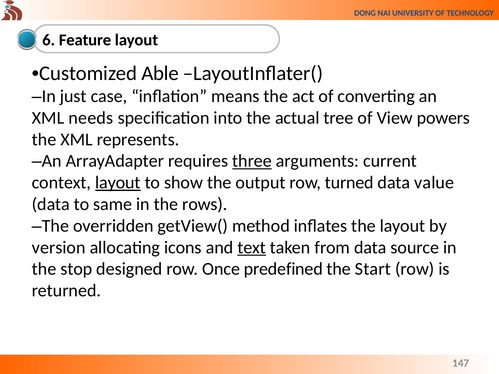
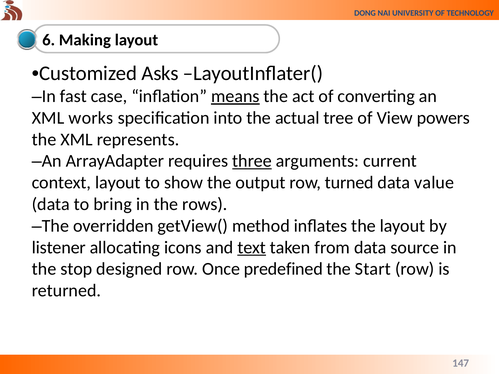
Feature: Feature -> Making (85, 40)
Able: Able -> Asks (160, 73)
just: just -> fast (73, 96)
means underline: none -> present (235, 96)
needs: needs -> works (91, 118)
layout underline: present -> none (118, 183)
same: same -> bring (113, 204)
version: version -> listener (59, 248)
